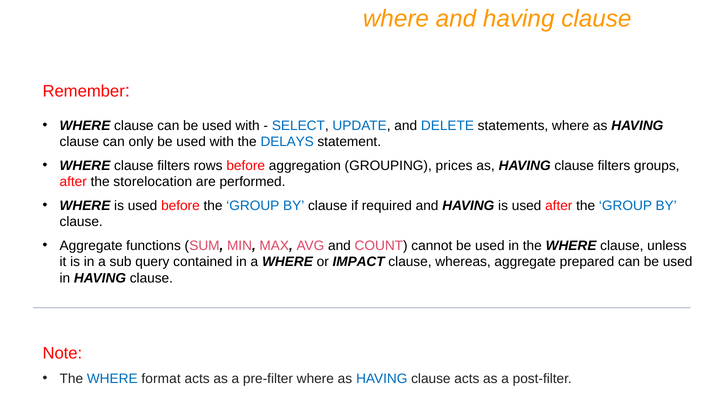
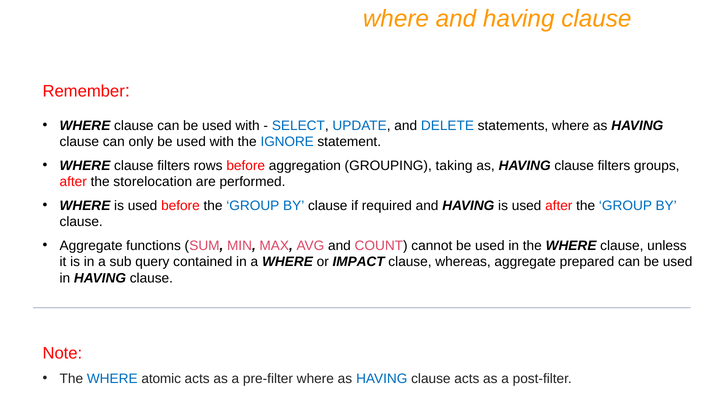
DELAYS: DELAYS -> IGNORE (287, 142)
prices: prices -> taking (454, 166)
format: format -> atomic (161, 379)
